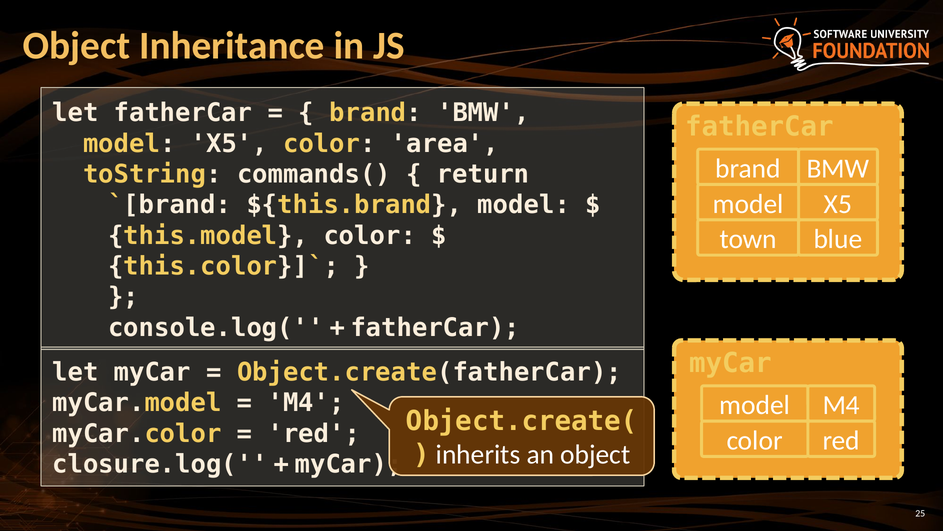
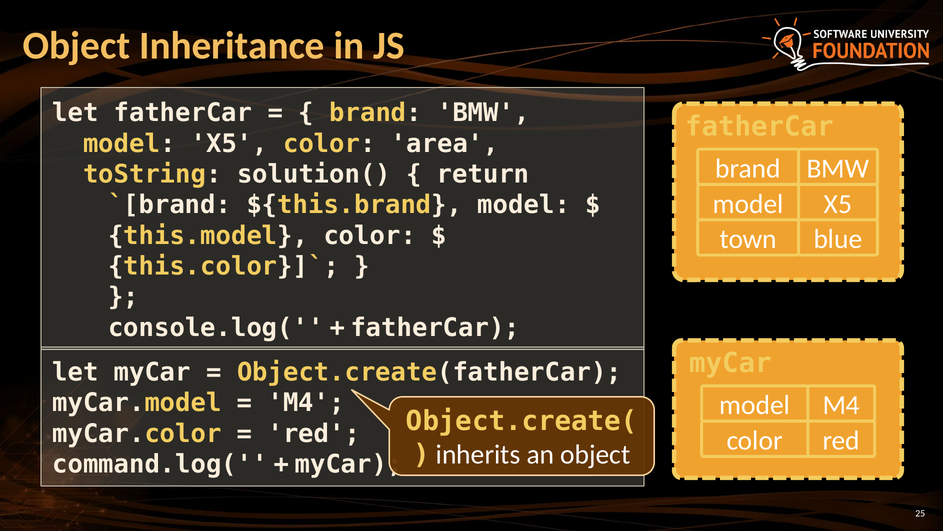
commands(: commands( -> solution( (314, 174)
closure.log(: closure.log( -> command.log( (160, 464)
